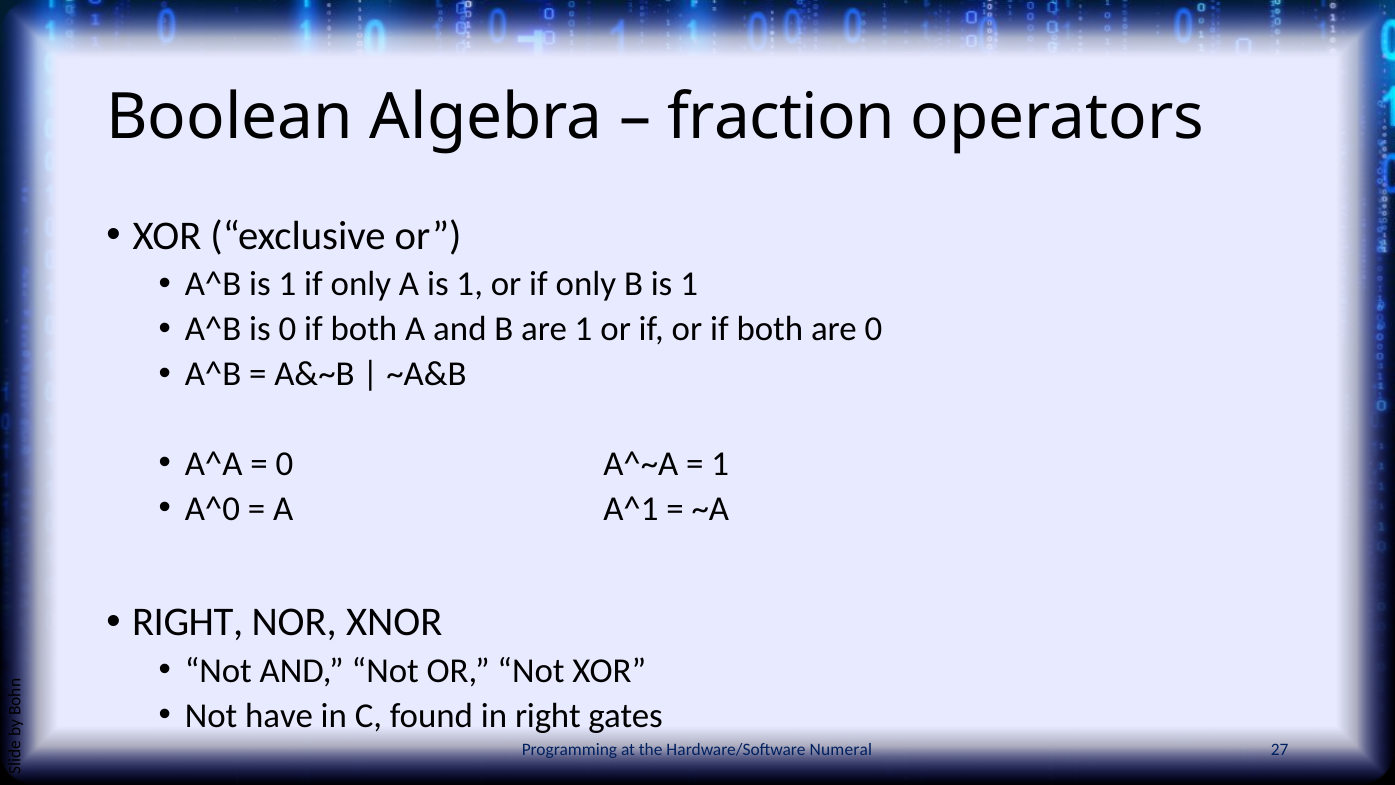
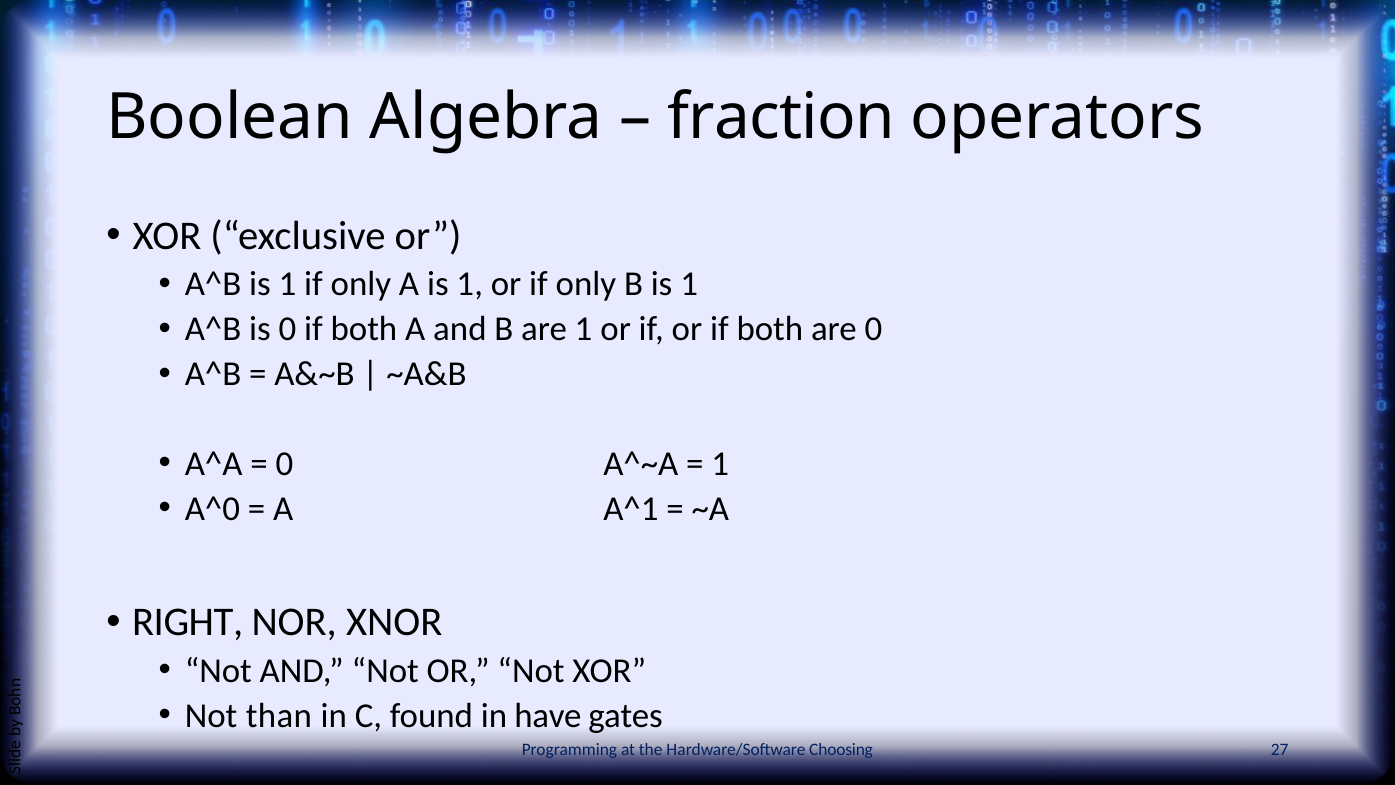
have: have -> than (279, 715)
in right: right -> have (548, 715)
Numeral: Numeral -> Choosing (841, 749)
